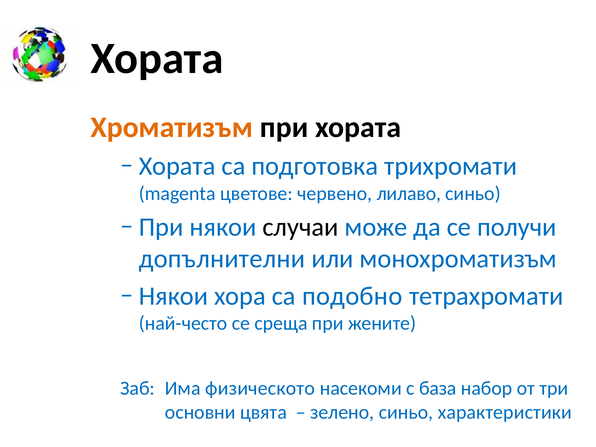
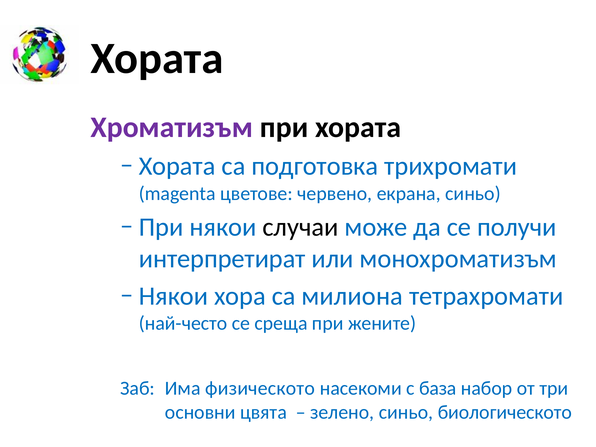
Хроматизъм colour: orange -> purple (172, 127)
лилаво: лилаво -> екрана (409, 193)
допълнителни: допълнителни -> интерпретират (222, 259)
подобно: подобно -> милиона (352, 296)
характеристики: характеристики -> биологическото (505, 412)
